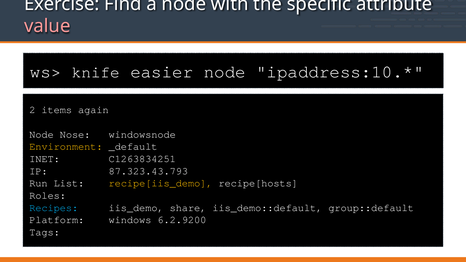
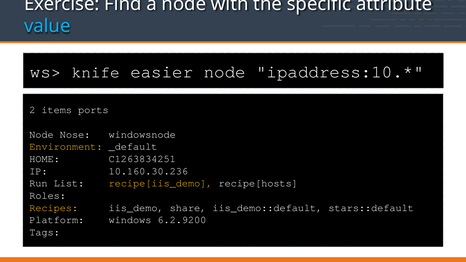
value colour: pink -> light blue (47, 26)
again: again -> ports (93, 110)
INET: INET -> HOME (45, 159)
87.323.43.793: 87.323.43.793 -> 10.160.30.236 (148, 171)
Recipes colour: light blue -> yellow (54, 208)
group::default: group::default -> stars::default (371, 208)
